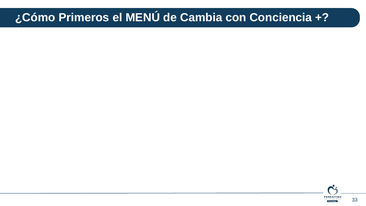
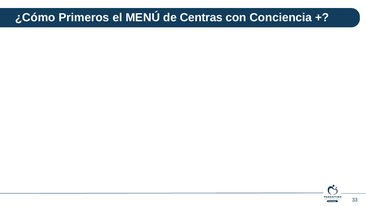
Cambia: Cambia -> Centras (201, 18)
